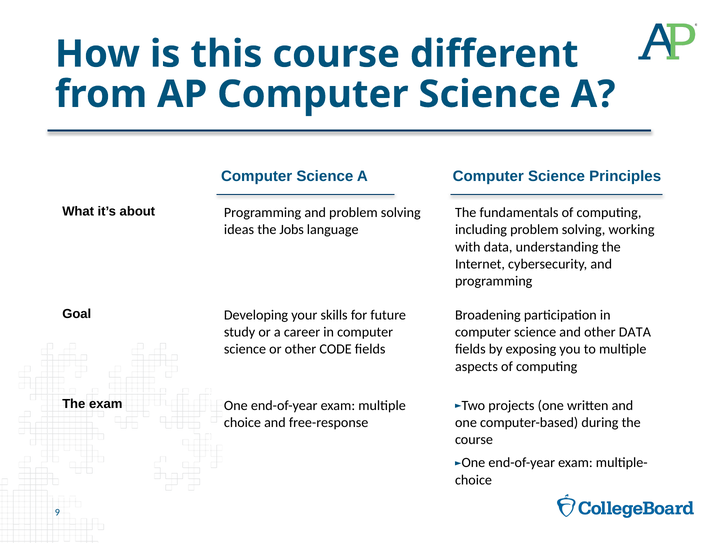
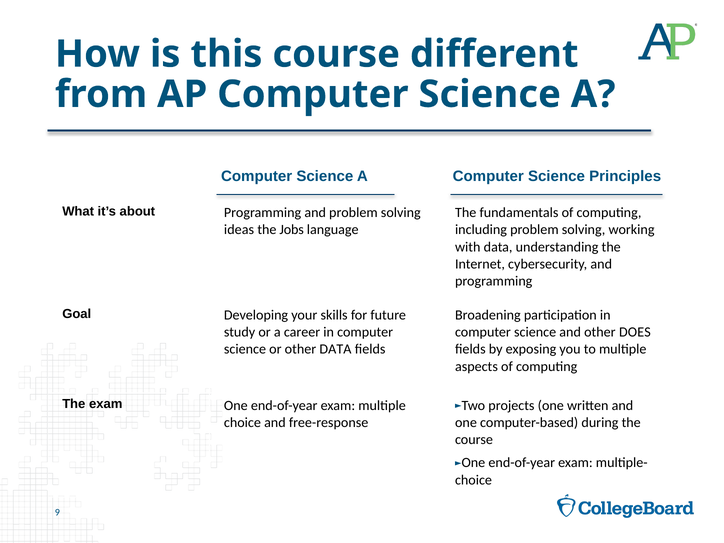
other DATA: DATA -> DOES (635, 332)
other CODE: CODE -> DATA (335, 349)
